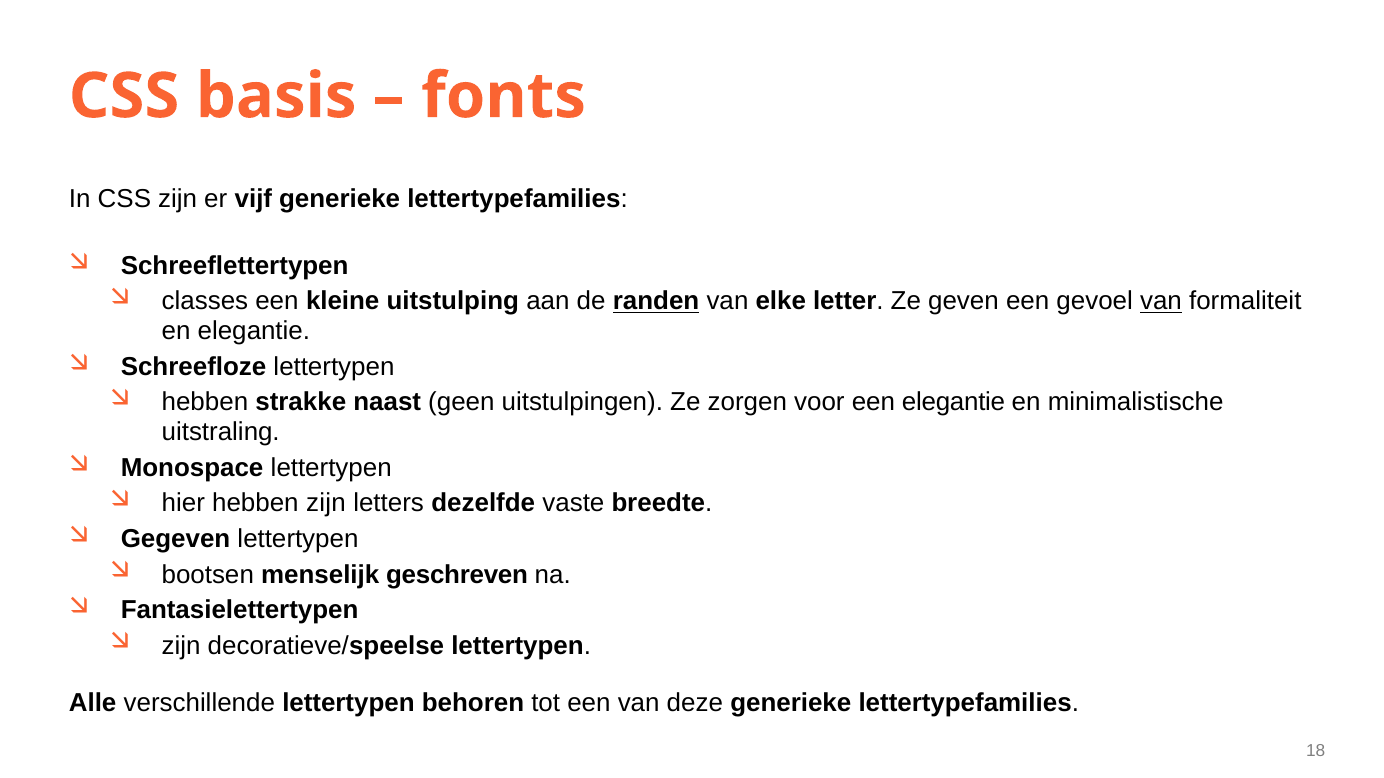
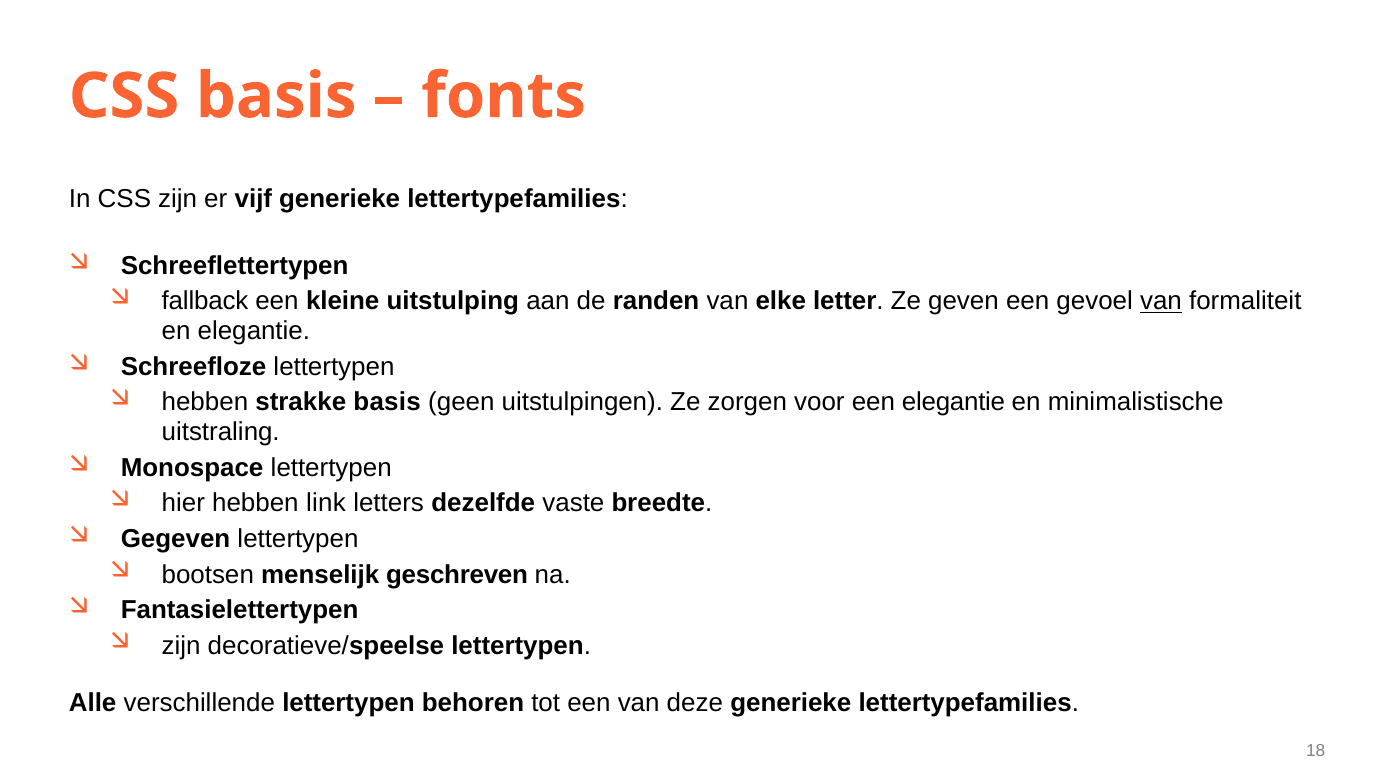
classes: classes -> fallback (205, 302)
randen underline: present -> none (656, 302)
strakke naast: naast -> basis (387, 403)
hebben zijn: zijn -> link (326, 504)
